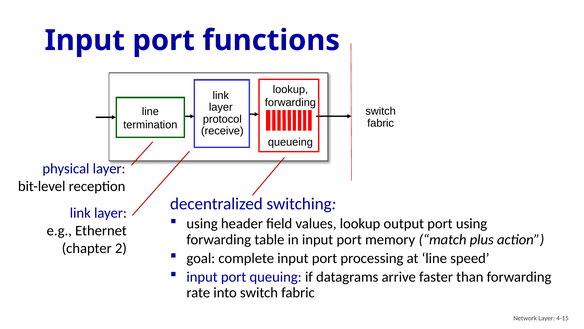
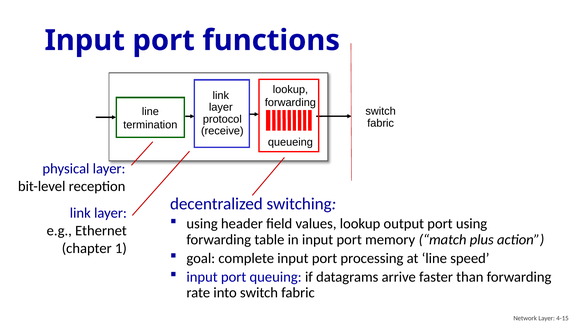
2: 2 -> 1 (121, 248)
